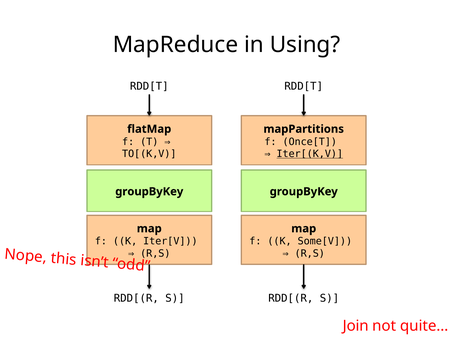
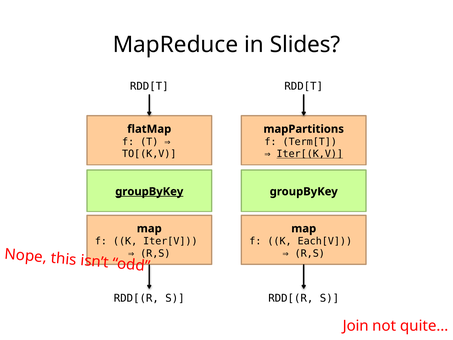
Using: Using -> Slides (305, 45)
Once[T: Once[T -> Term[T (310, 142)
groupByKey underline: none -> present (149, 191)
Some[V: Some[V -> Each[V (325, 241)
